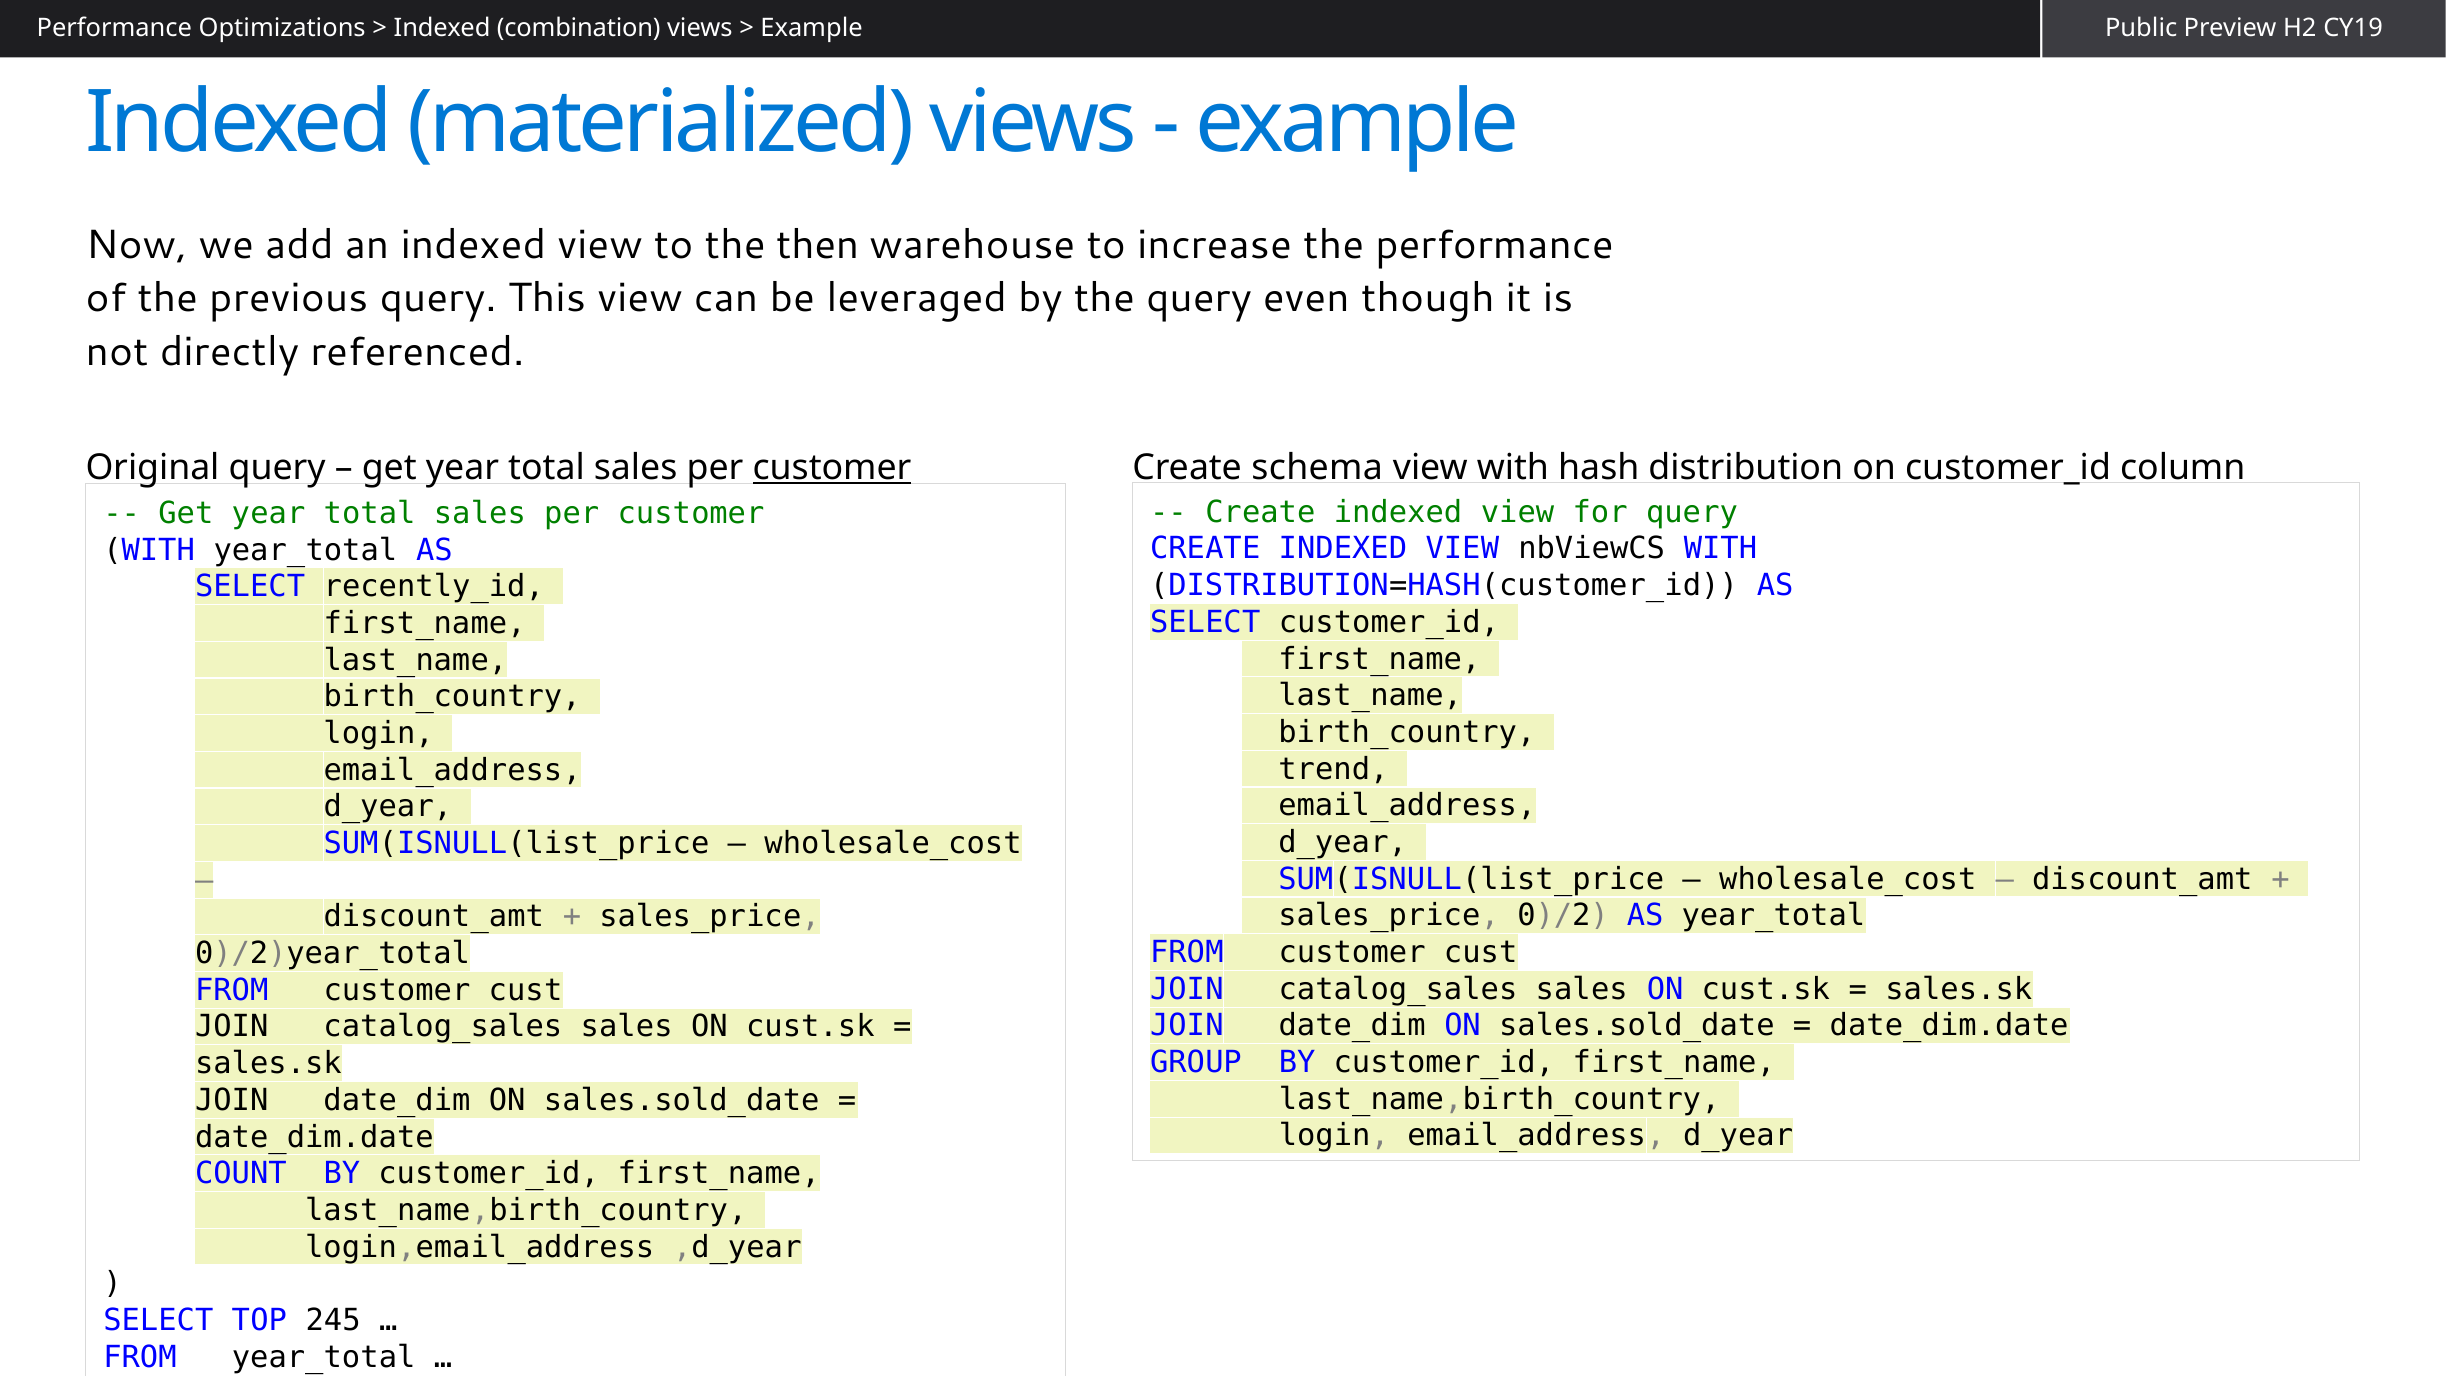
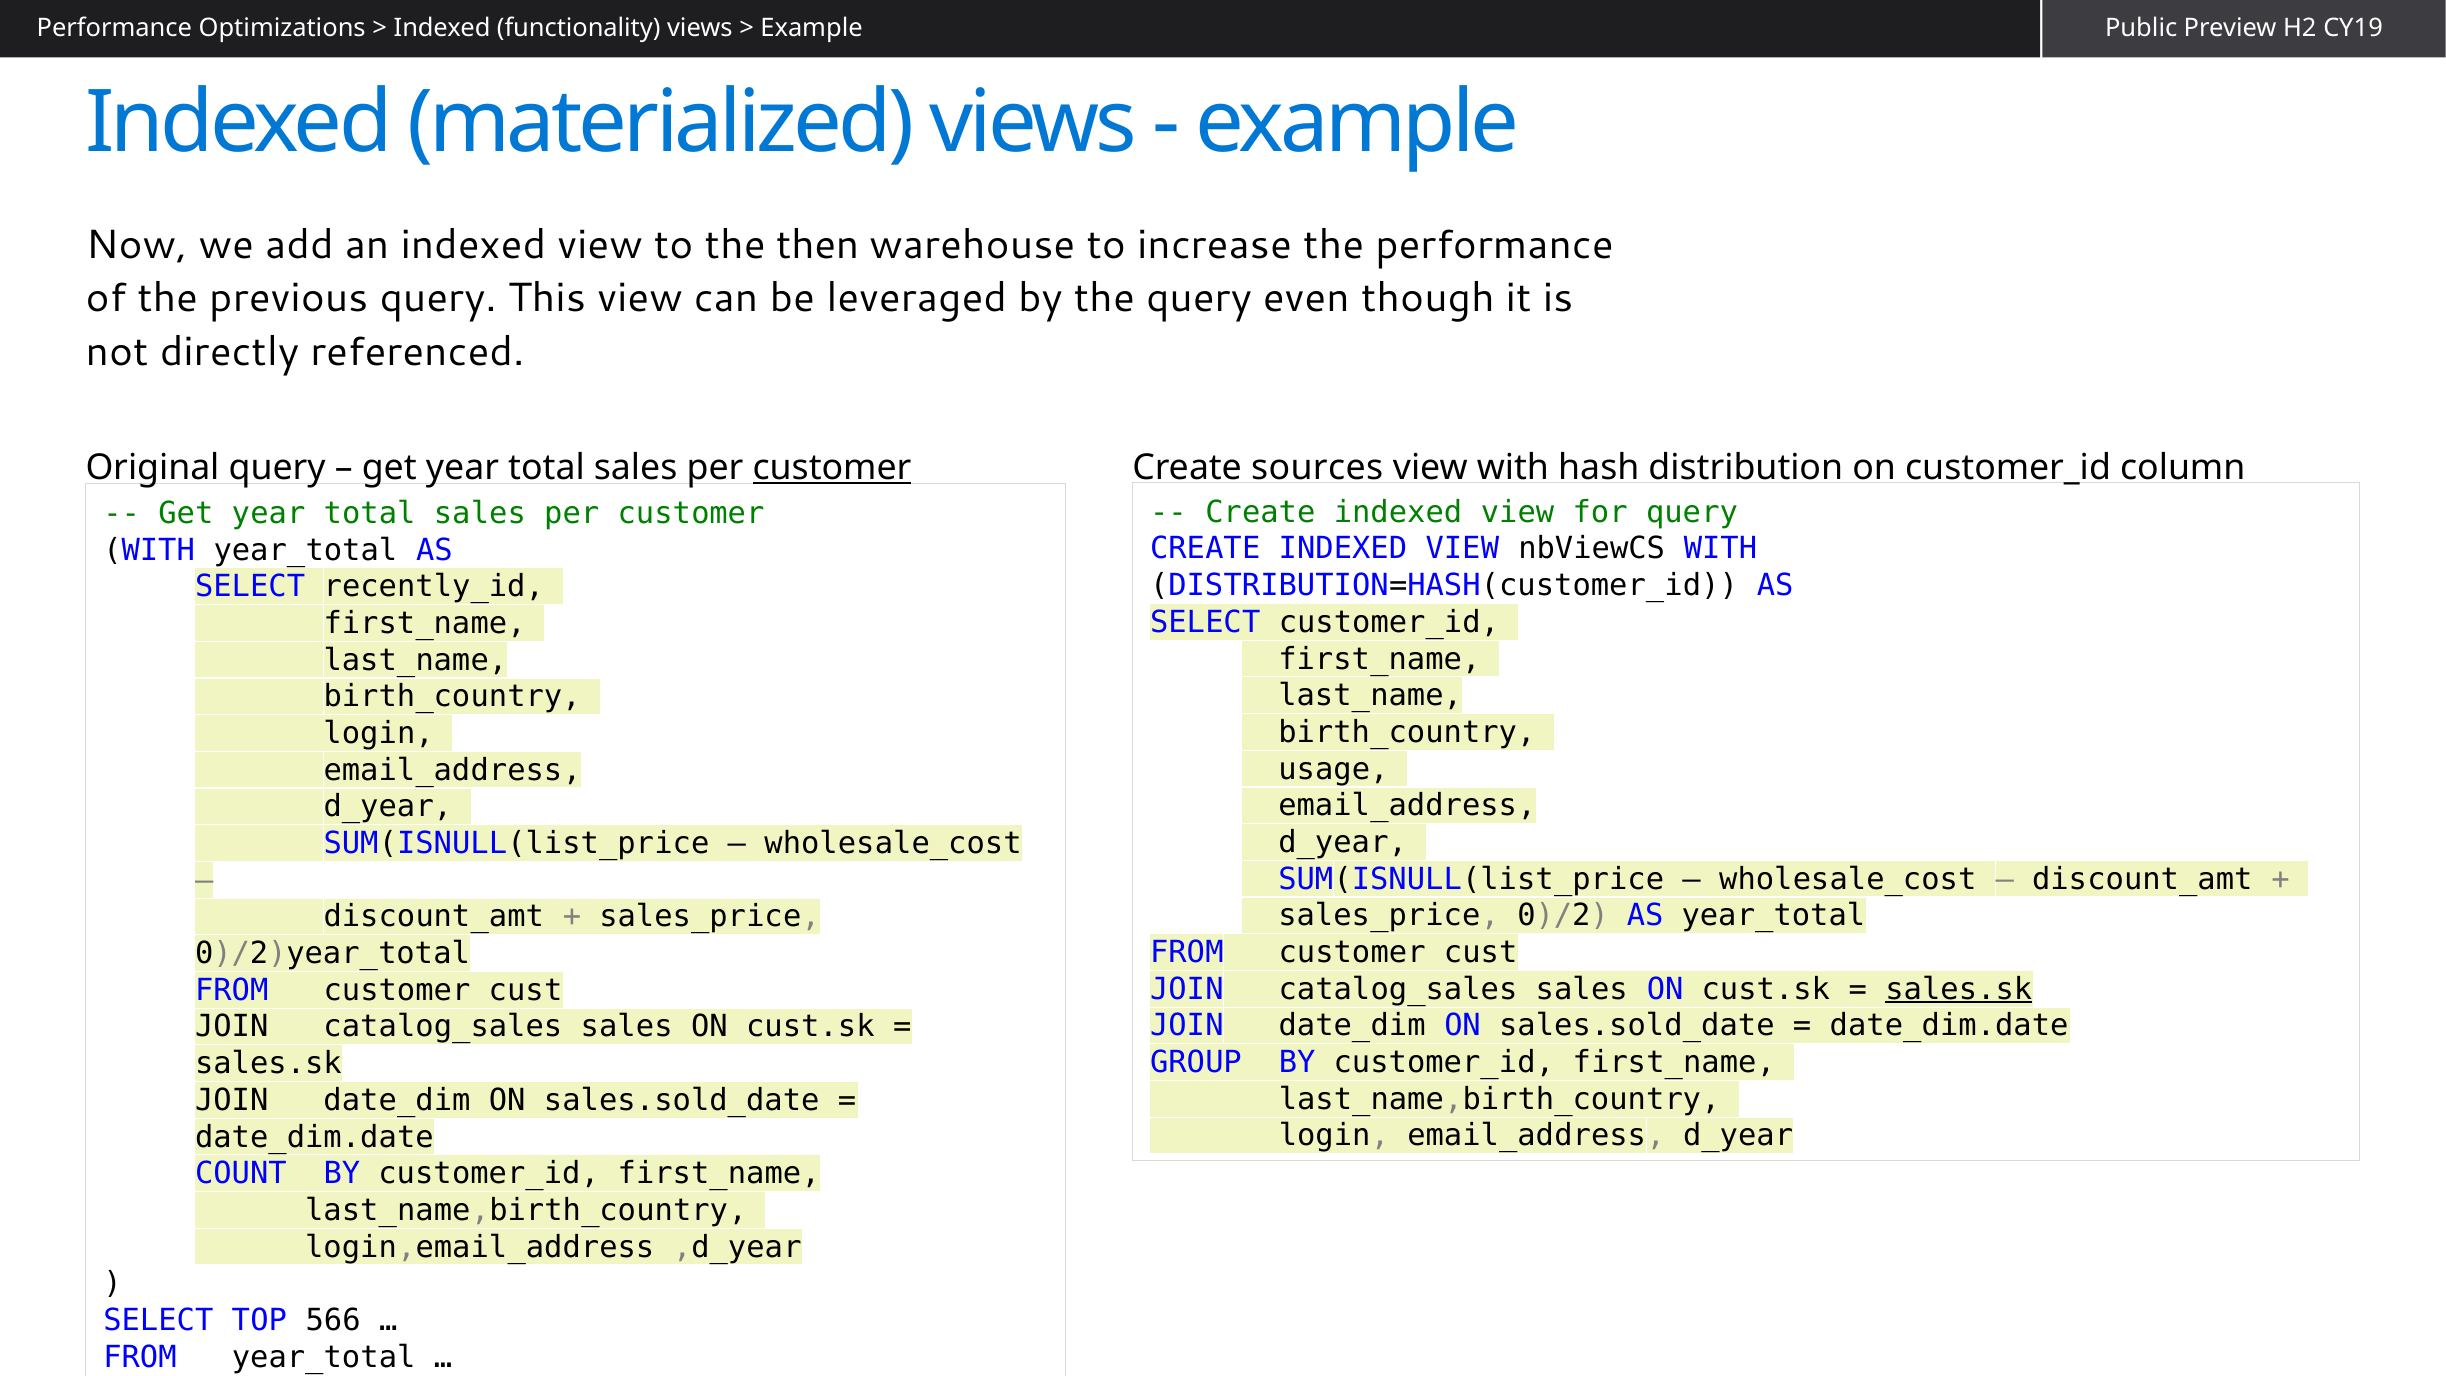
combination: combination -> functionality (579, 29)
schema: schema -> sources (1317, 467)
trend: trend -> usage (1333, 769)
sales.sk underline: none -> present (1959, 989)
245: 245 -> 566 (333, 1320)
